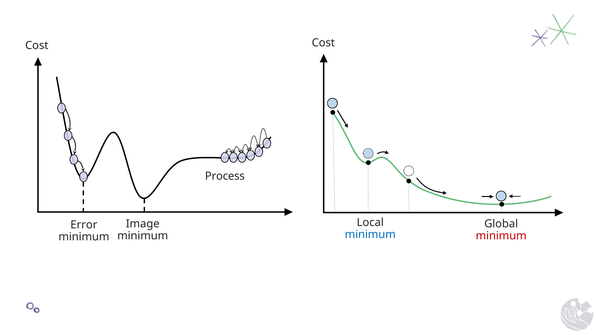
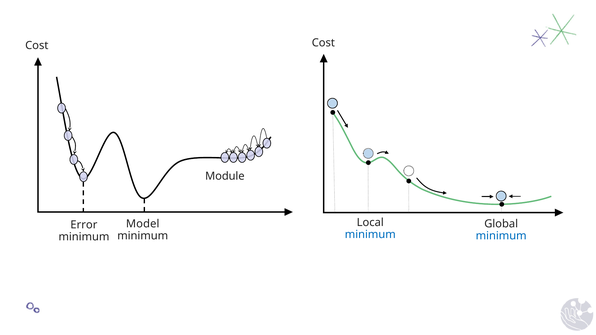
Process: Process -> Module (225, 176)
Image: Image -> Model (143, 224)
minimum colour: red -> blue (501, 236)
